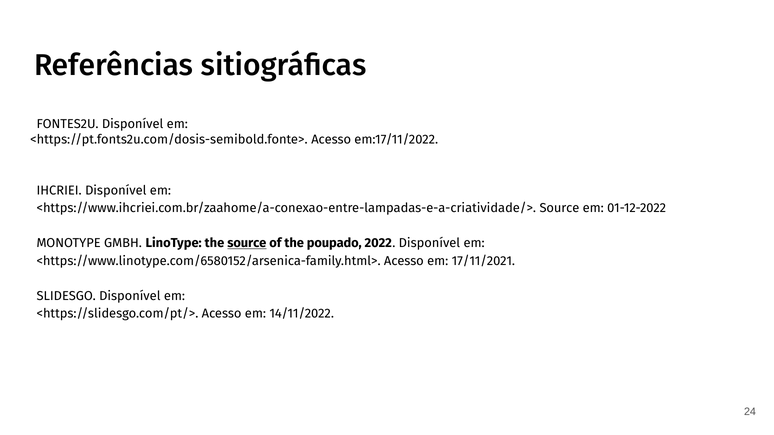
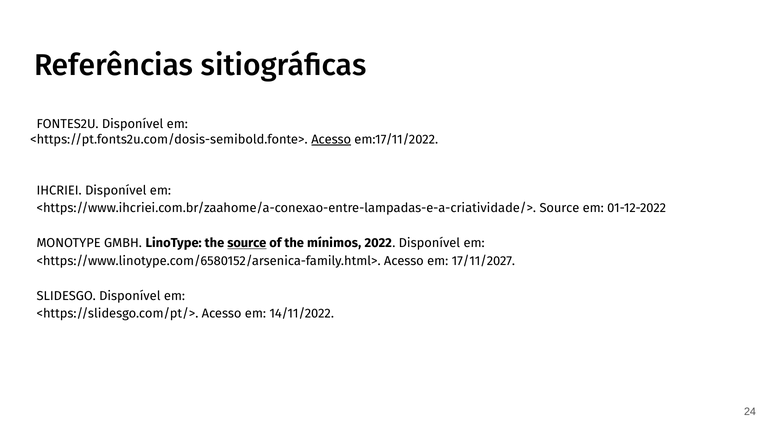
Acesso underline: none -> present (331, 140)
poupado: poupado -> mínimos (334, 243)
17/11/2021: 17/11/2021 -> 17/11/2027 (483, 261)
